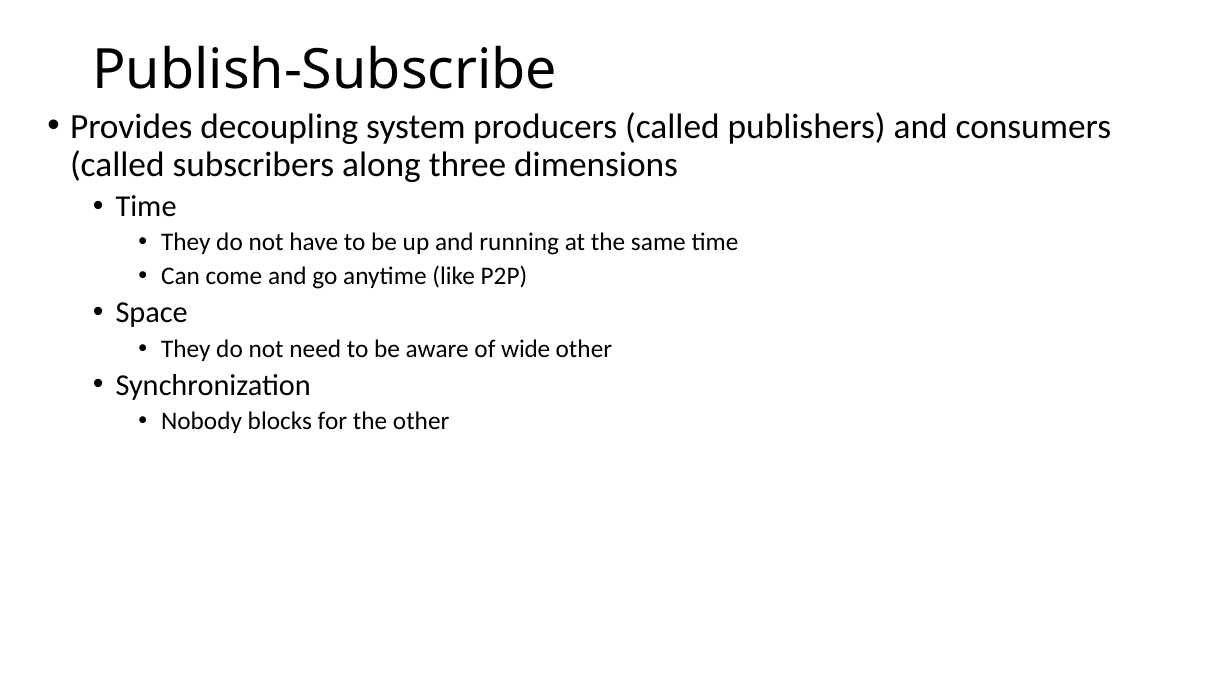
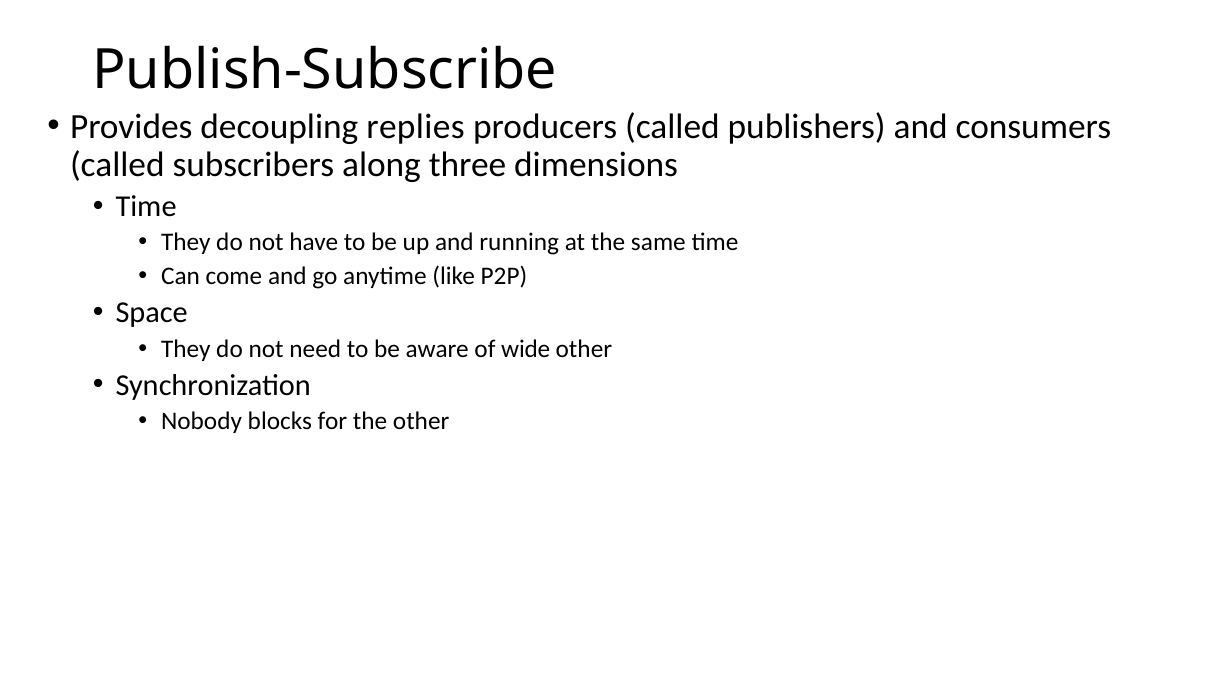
system: system -> replies (415, 126)
